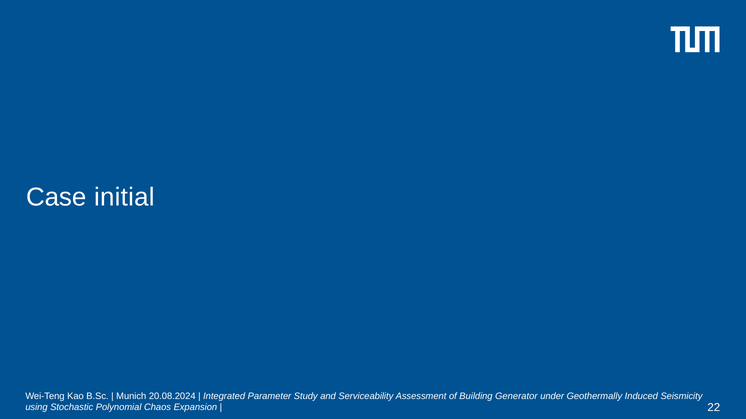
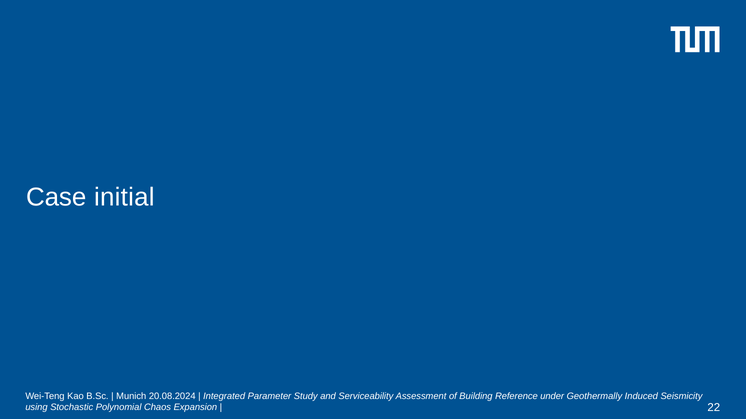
Generator: Generator -> Reference (516, 397)
